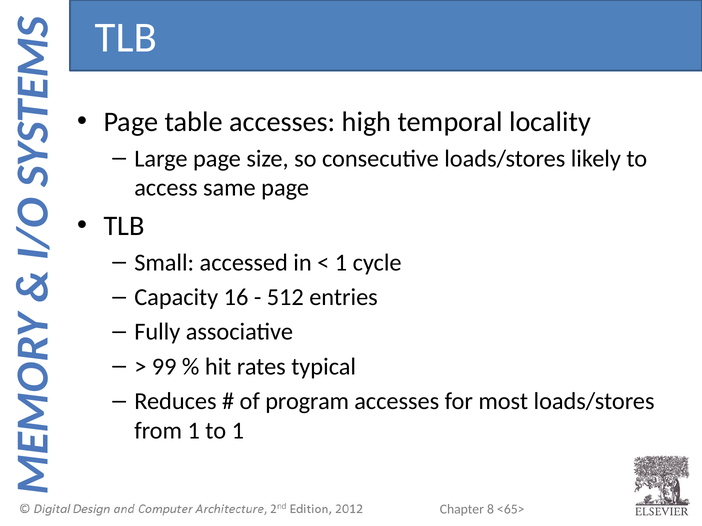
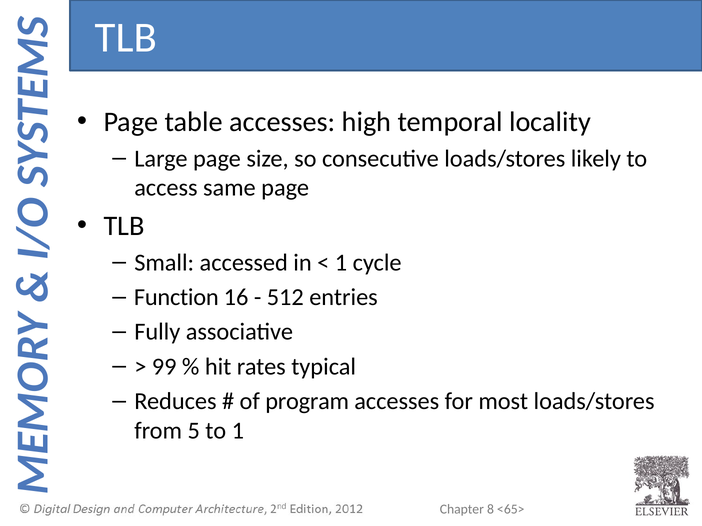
Capacity: Capacity -> Function (176, 298)
from 1: 1 -> 5 (194, 431)
